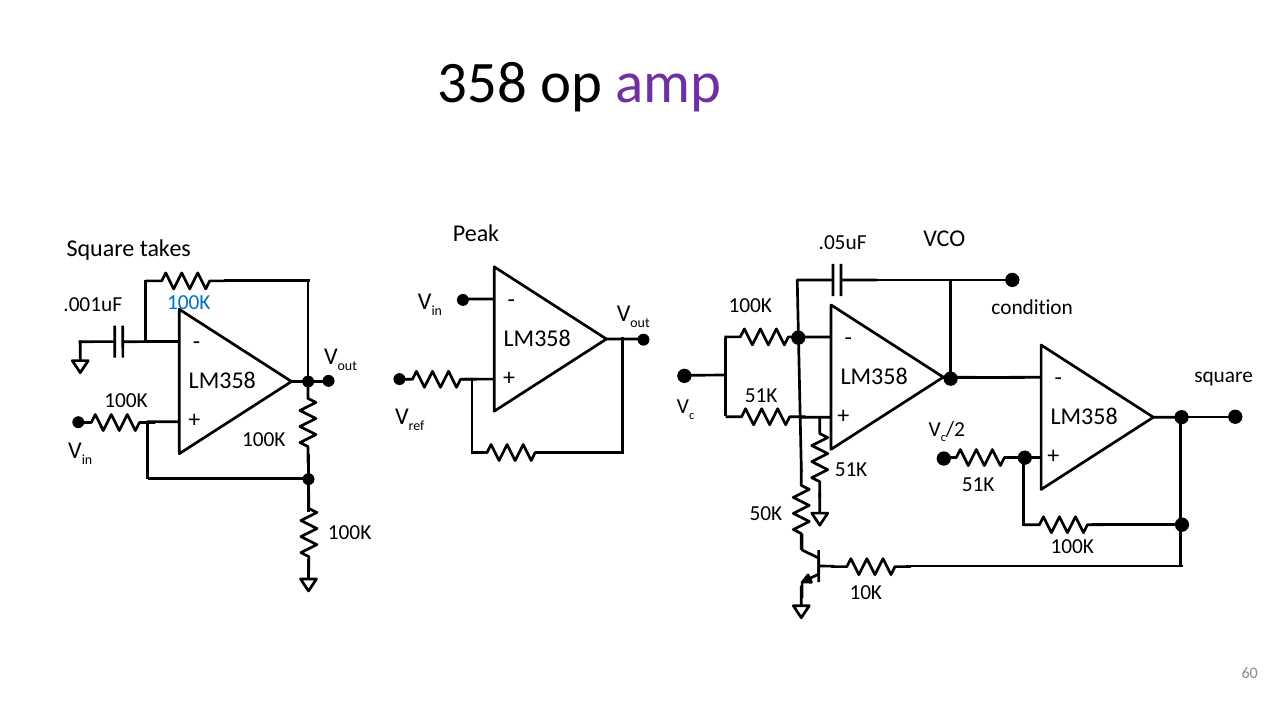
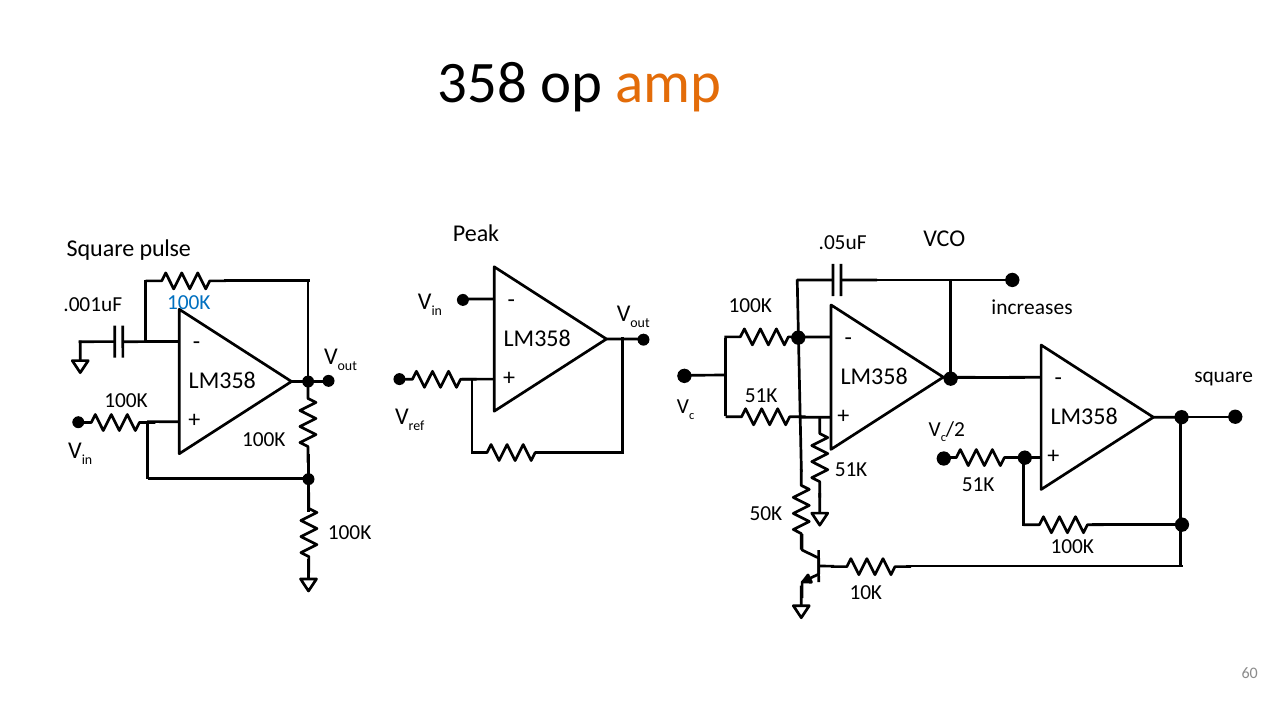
amp colour: purple -> orange (668, 83)
takes: takes -> pulse (165, 249)
condition: condition -> increases (1032, 308)
